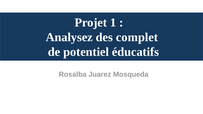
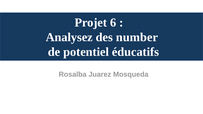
1: 1 -> 6 (113, 22)
complet: complet -> number (137, 37)
